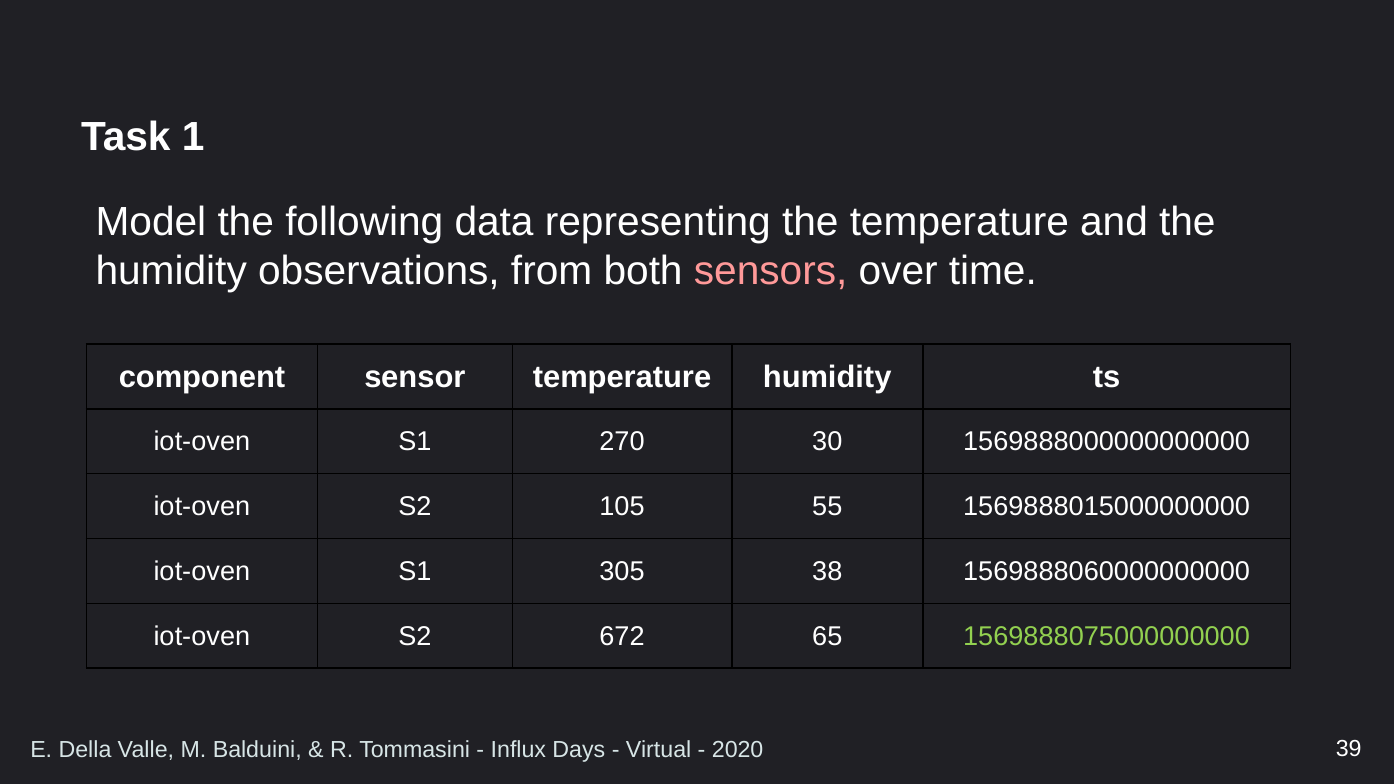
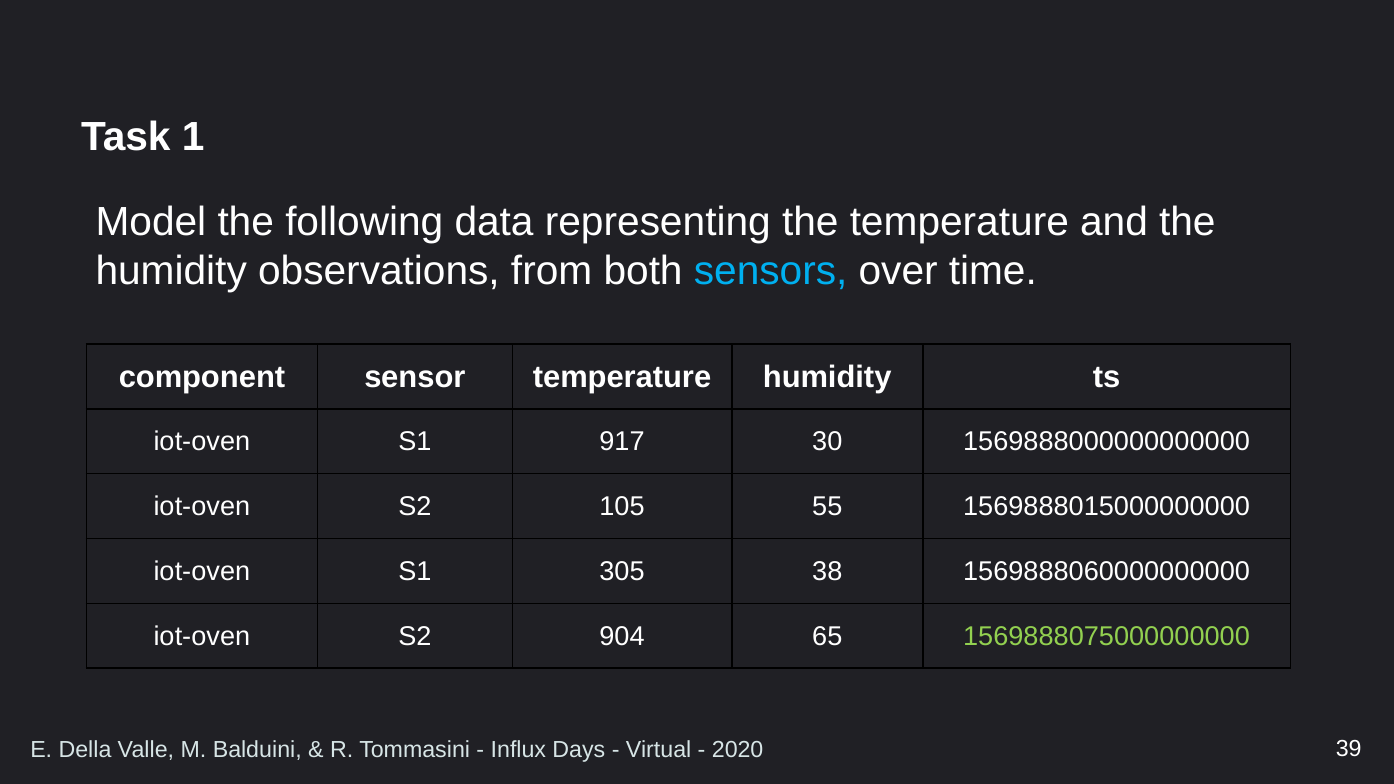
sensors colour: pink -> light blue (771, 271)
270: 270 -> 917 (622, 442)
672: 672 -> 904 (622, 636)
